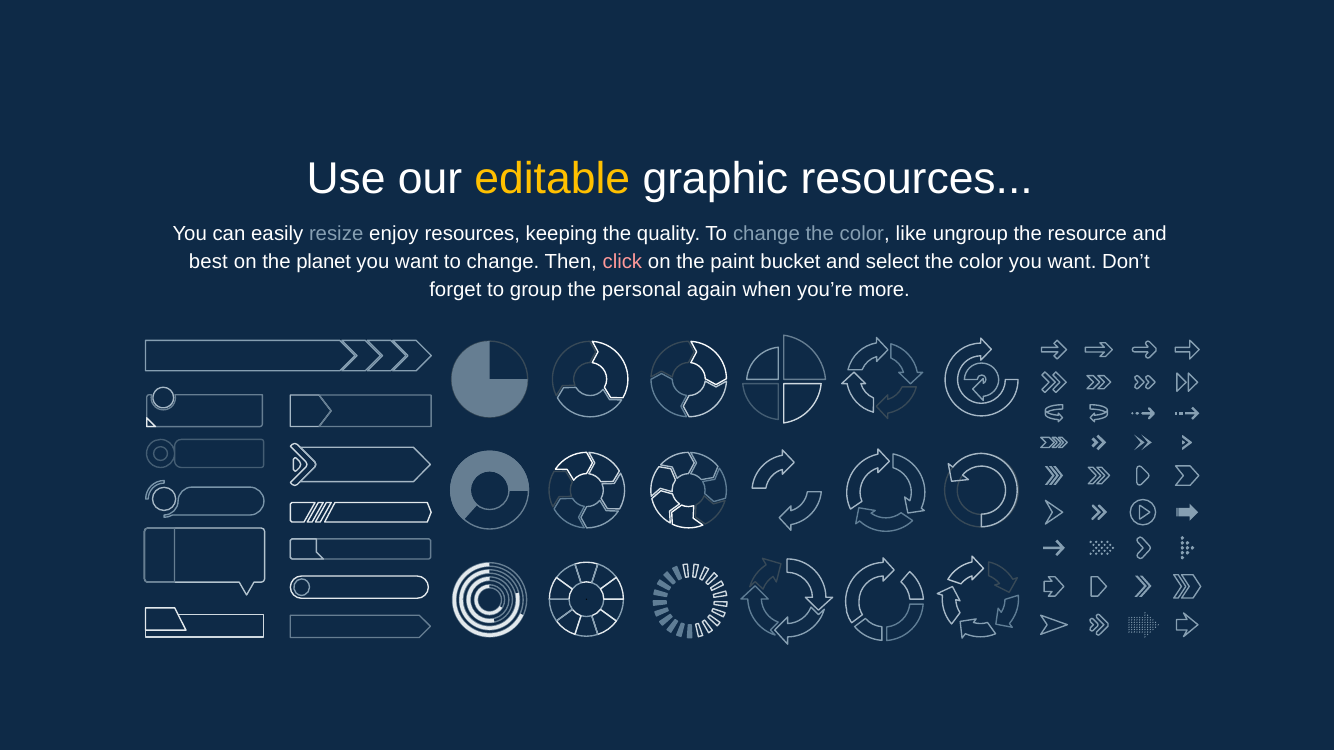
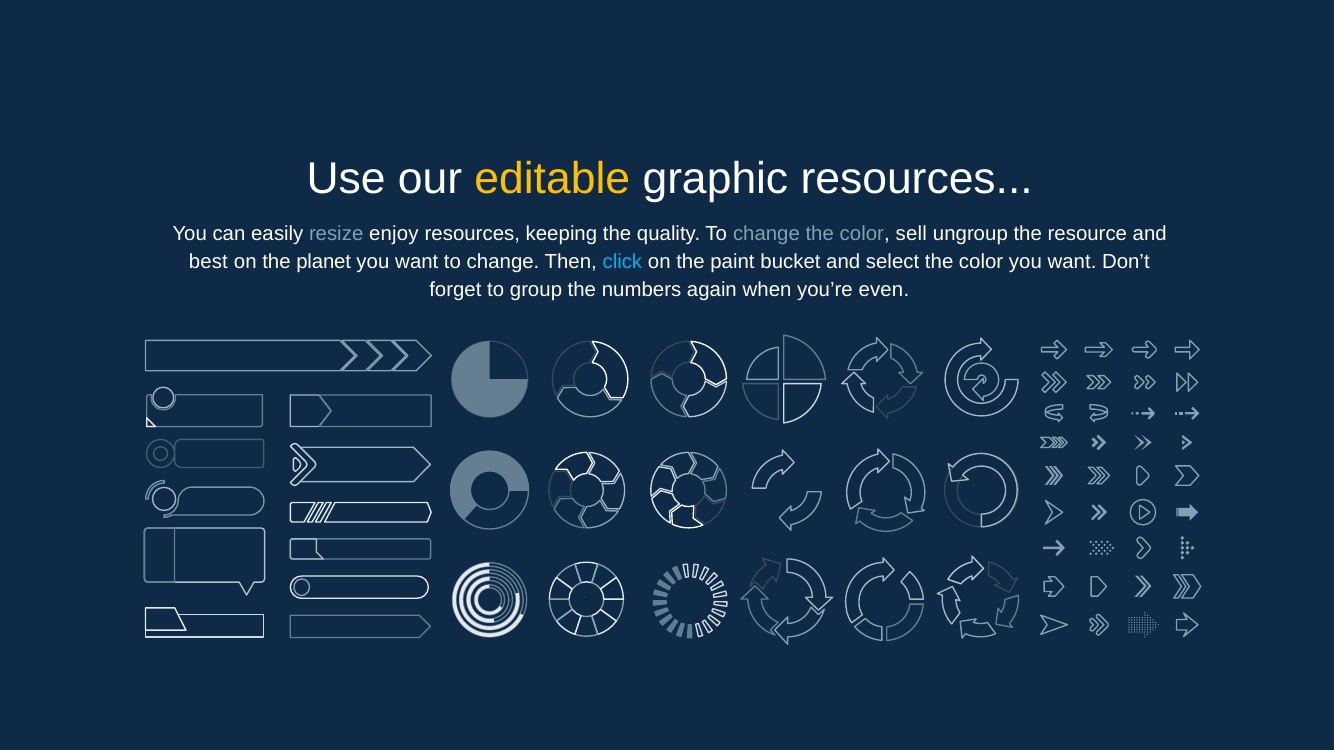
like: like -> sell (911, 234)
click colour: pink -> light blue (622, 262)
personal: personal -> numbers (642, 290)
more: more -> even (884, 290)
